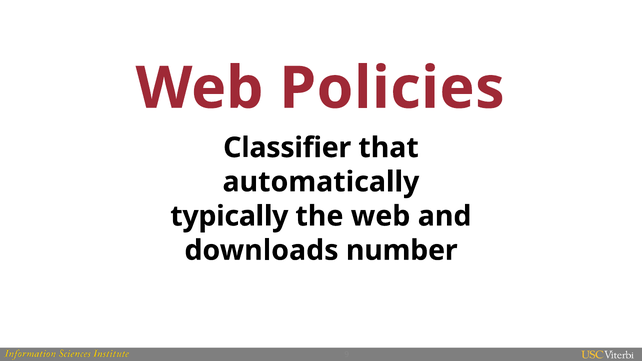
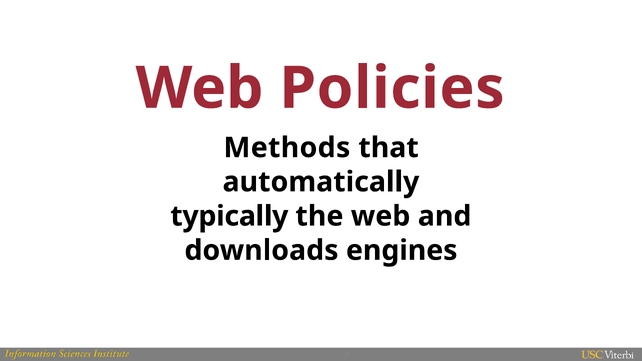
Classifier: Classifier -> Methods (287, 148)
number: number -> engines (402, 251)
